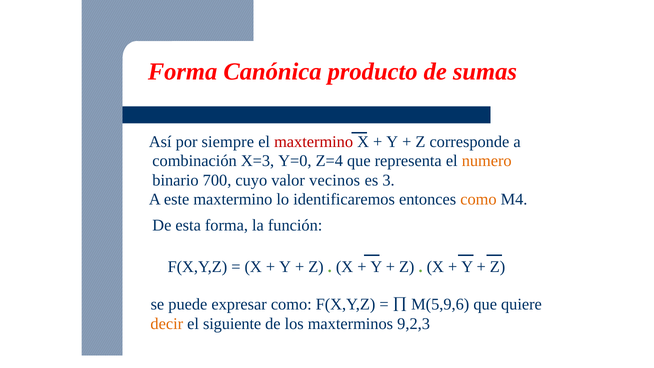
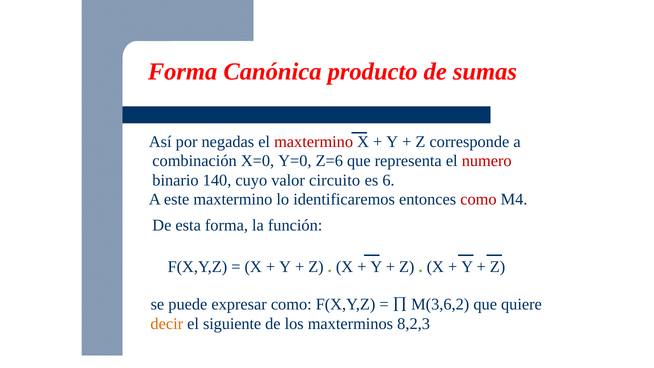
siempre: siempre -> negadas (228, 142)
X=3: X=3 -> X=0 (258, 161)
Z=4: Z=4 -> Z=6 (329, 161)
numero colour: orange -> red (487, 161)
700: 700 -> 140 (217, 180)
vecinos: vecinos -> circuito (335, 180)
3: 3 -> 6 (389, 180)
como colour: orange -> red (478, 199)
M(5,9,6: M(5,9,6 -> M(3,6,2 (440, 304)
9,2,3: 9,2,3 -> 8,2,3 (414, 324)
